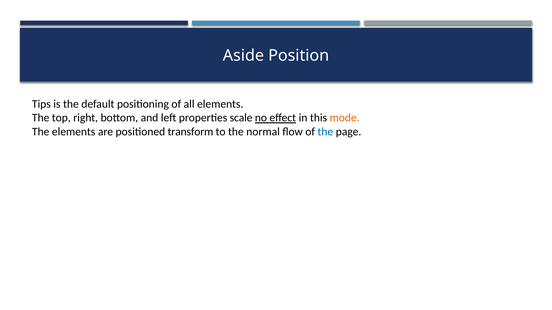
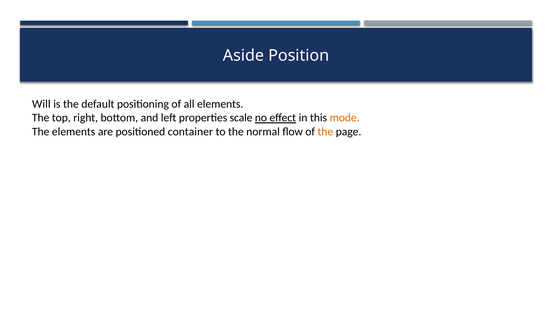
Tips: Tips -> Will (41, 104)
transform: transform -> container (190, 132)
the colour: blue -> orange (325, 132)
